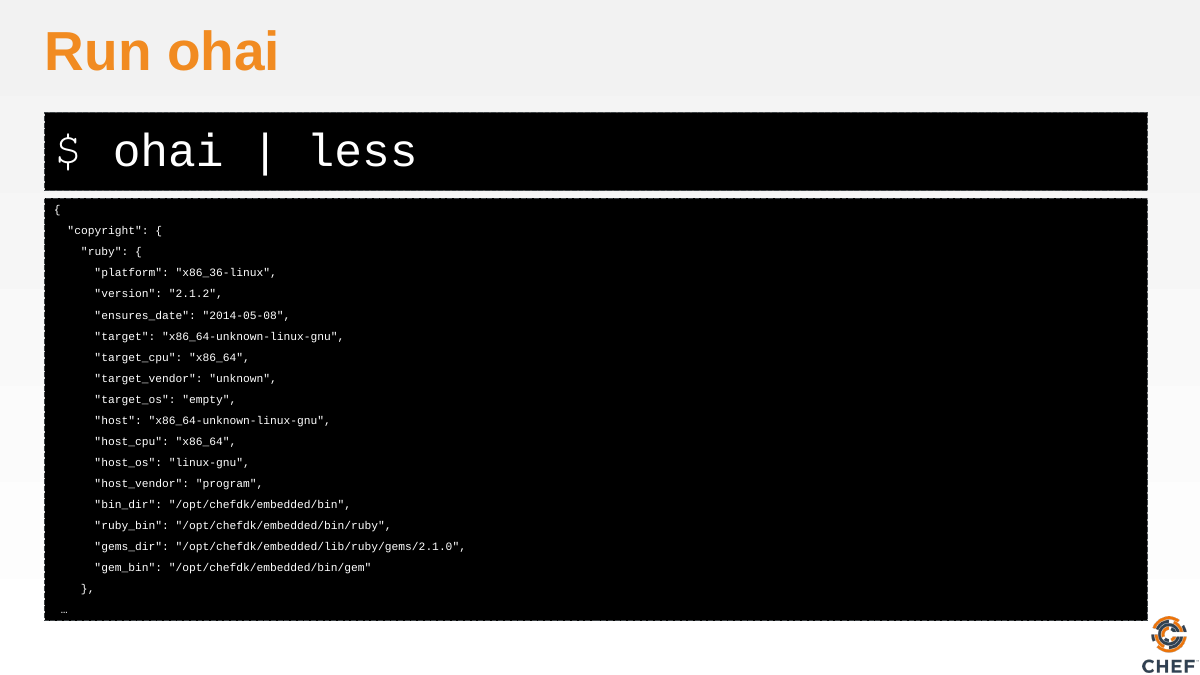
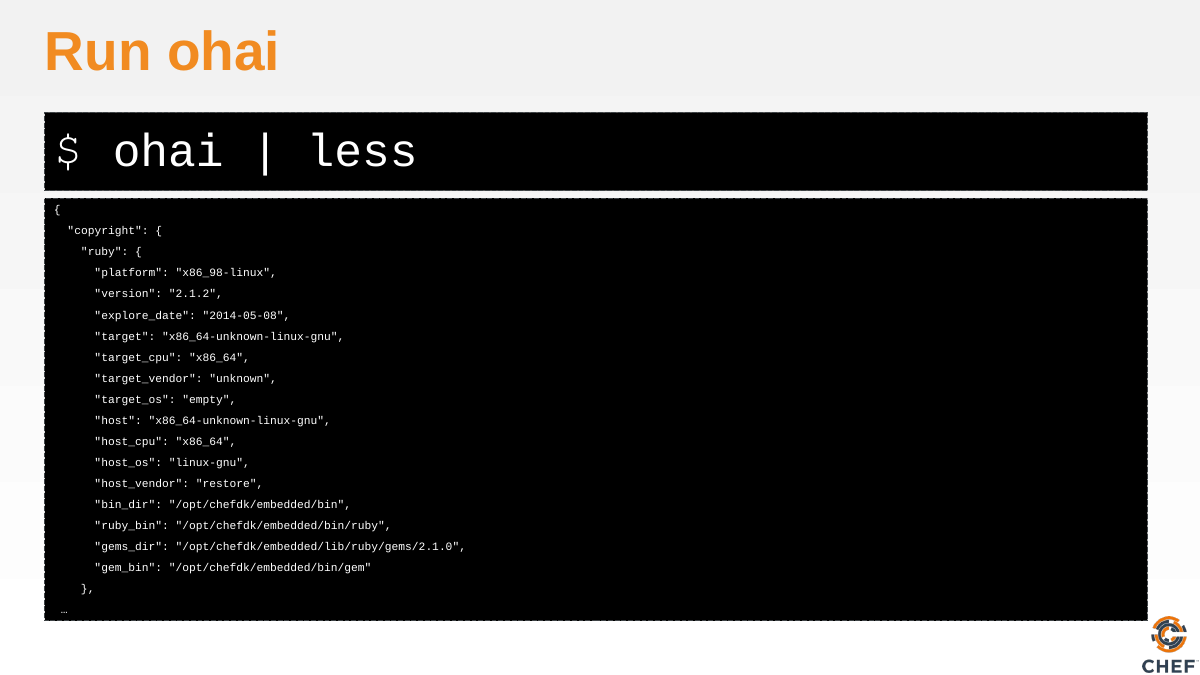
x86_36-linux: x86_36-linux -> x86_98-linux (226, 273)
ensures_date: ensures_date -> explore_date (145, 315)
program: program -> restore (230, 484)
